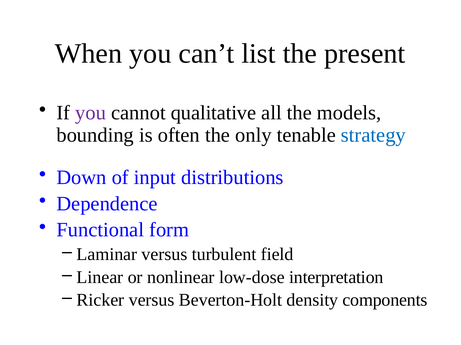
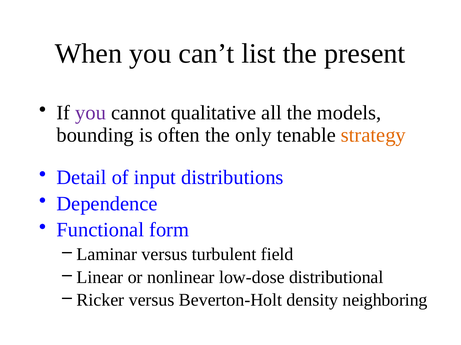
strategy colour: blue -> orange (373, 135)
Down: Down -> Detail (82, 178)
interpretation: interpretation -> distributional (336, 278)
components: components -> neighboring (385, 301)
